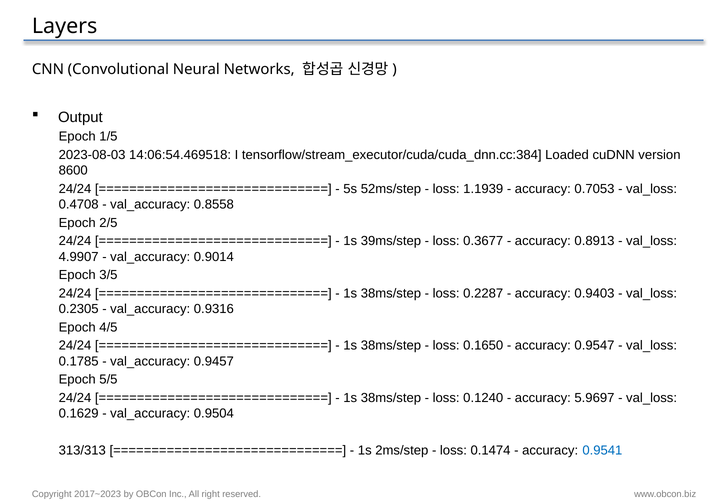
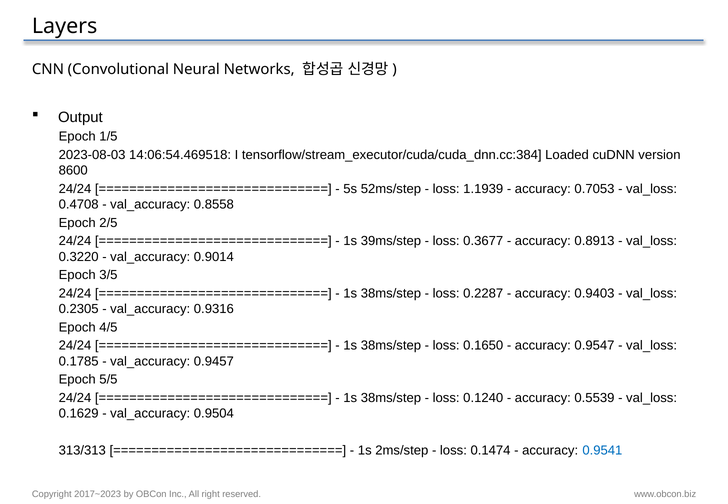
4.9907: 4.9907 -> 0.3220 (79, 257)
5.9697: 5.9697 -> 0.5539 (594, 398)
